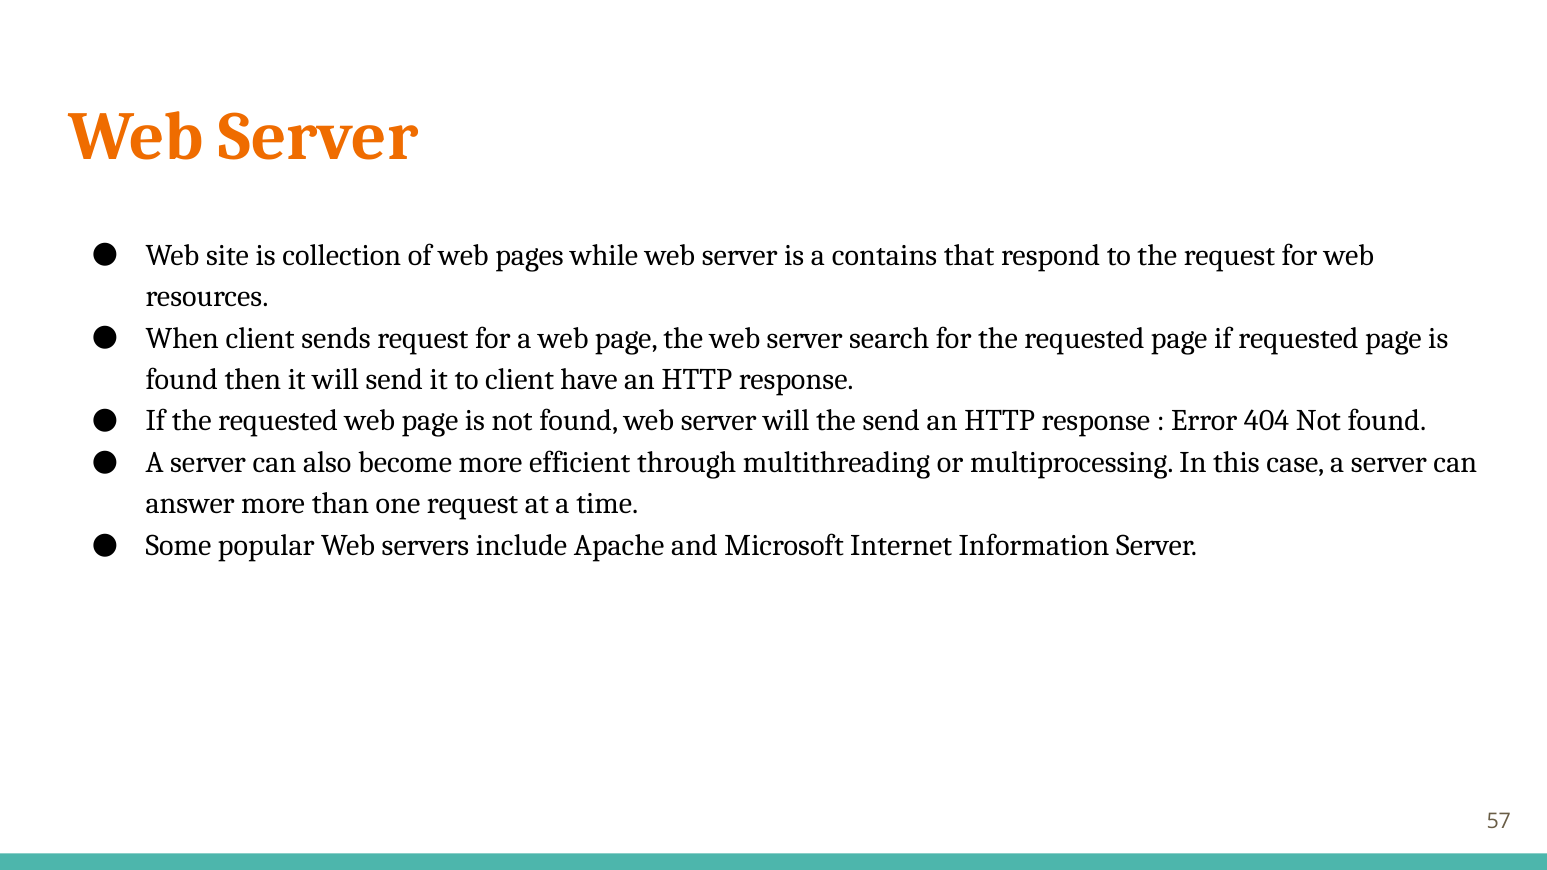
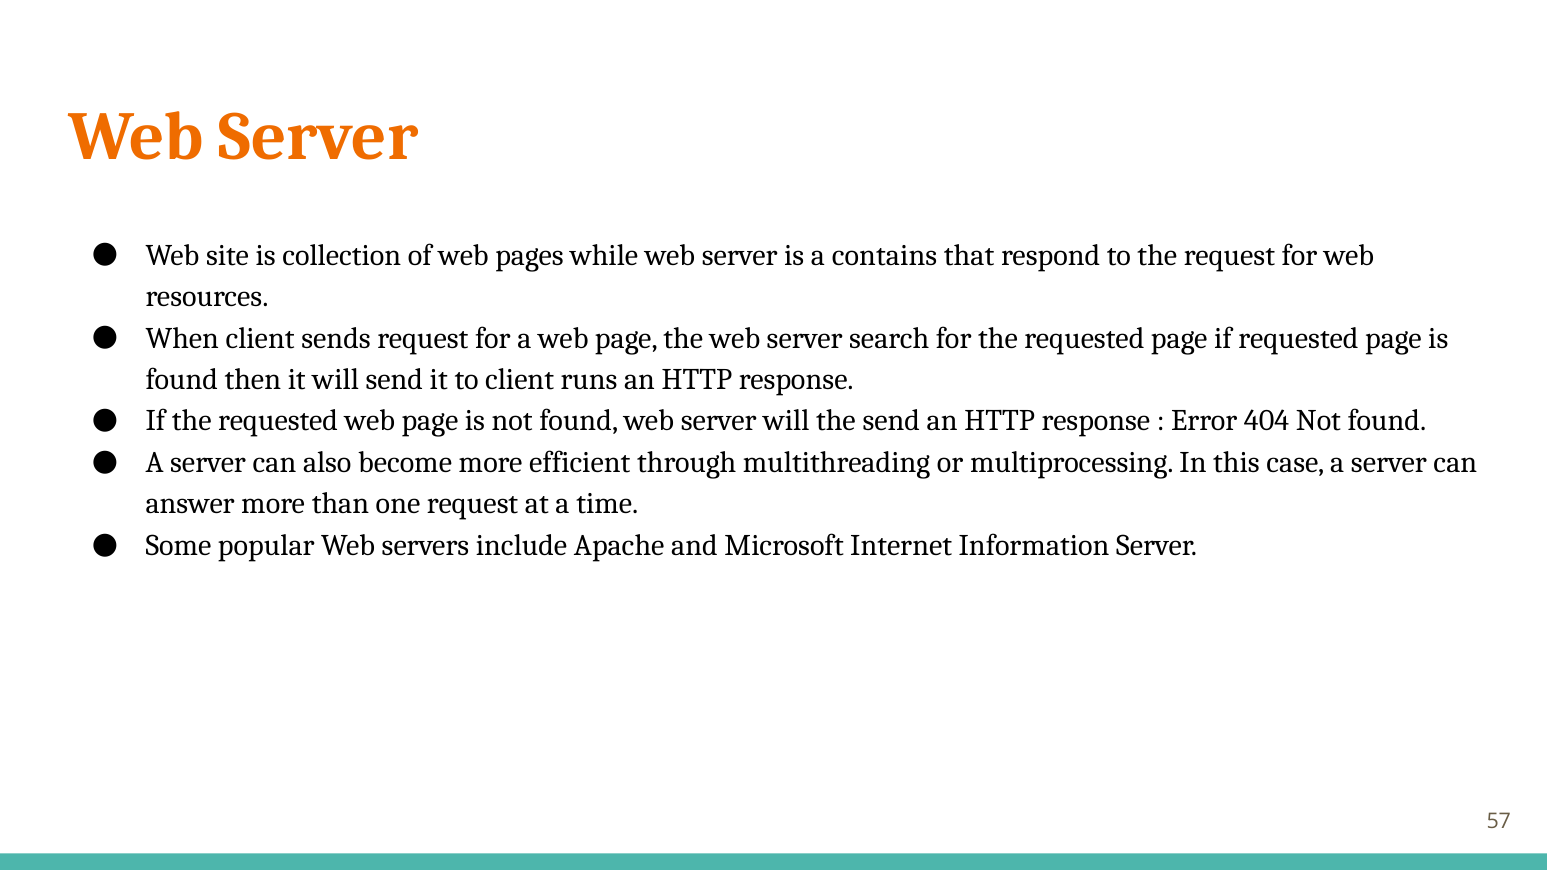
have: have -> runs (589, 380)
